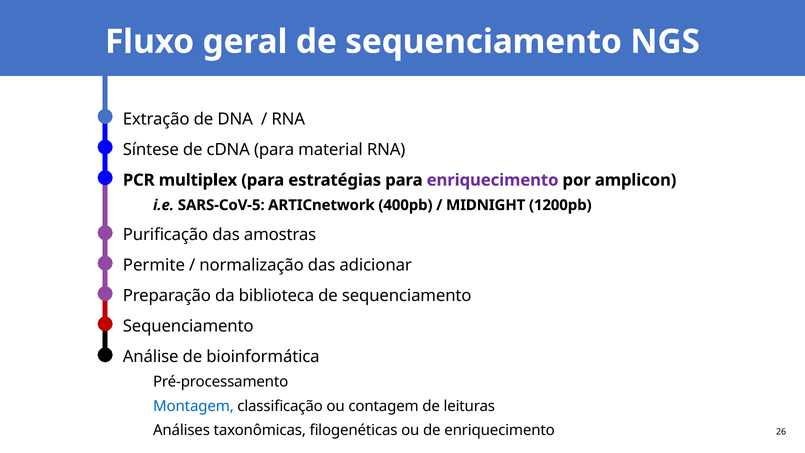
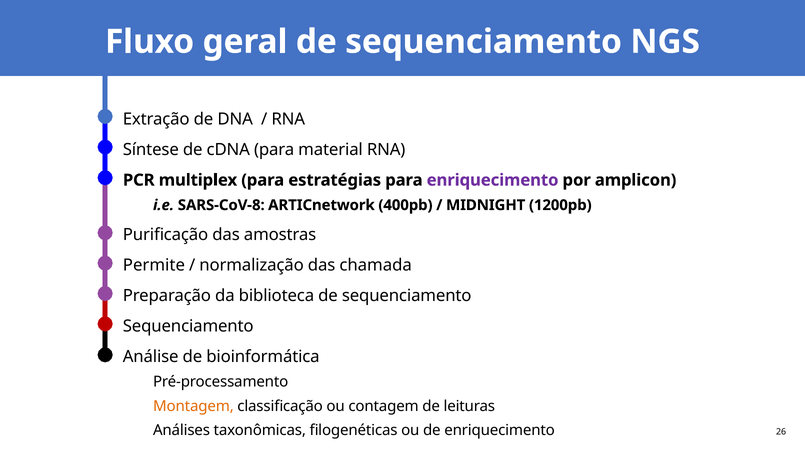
SARS-CoV-5: SARS-CoV-5 -> SARS-CoV-8 (221, 205)
adicionar: adicionar -> chamada (376, 265)
Montagem colour: blue -> orange (193, 406)
